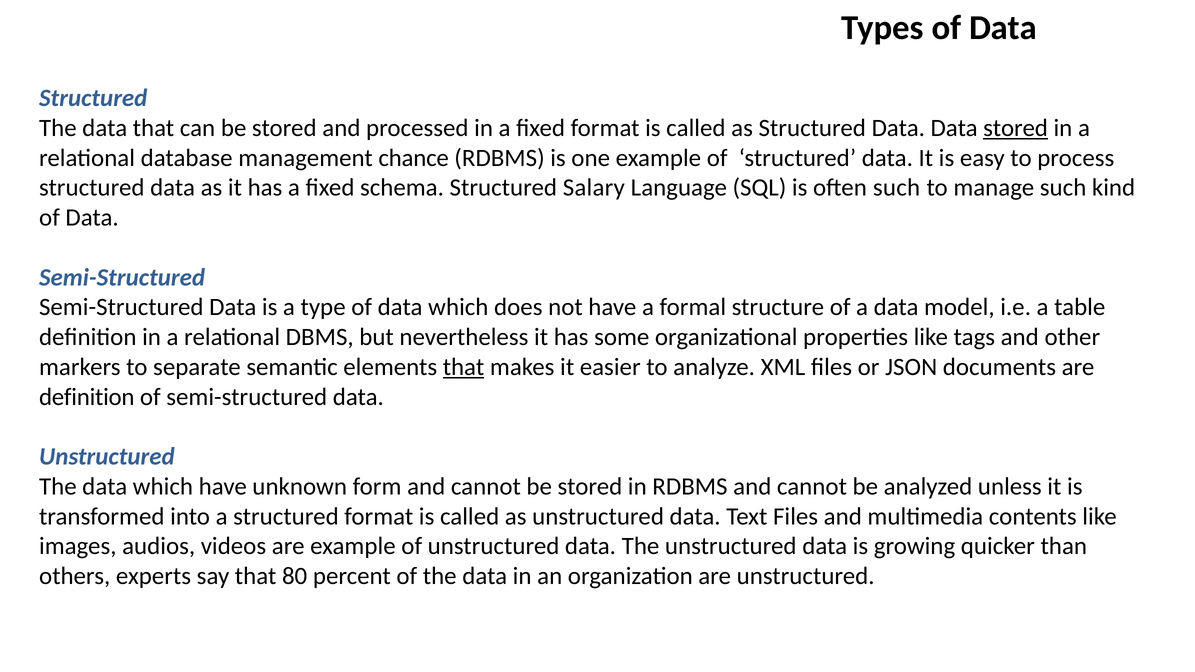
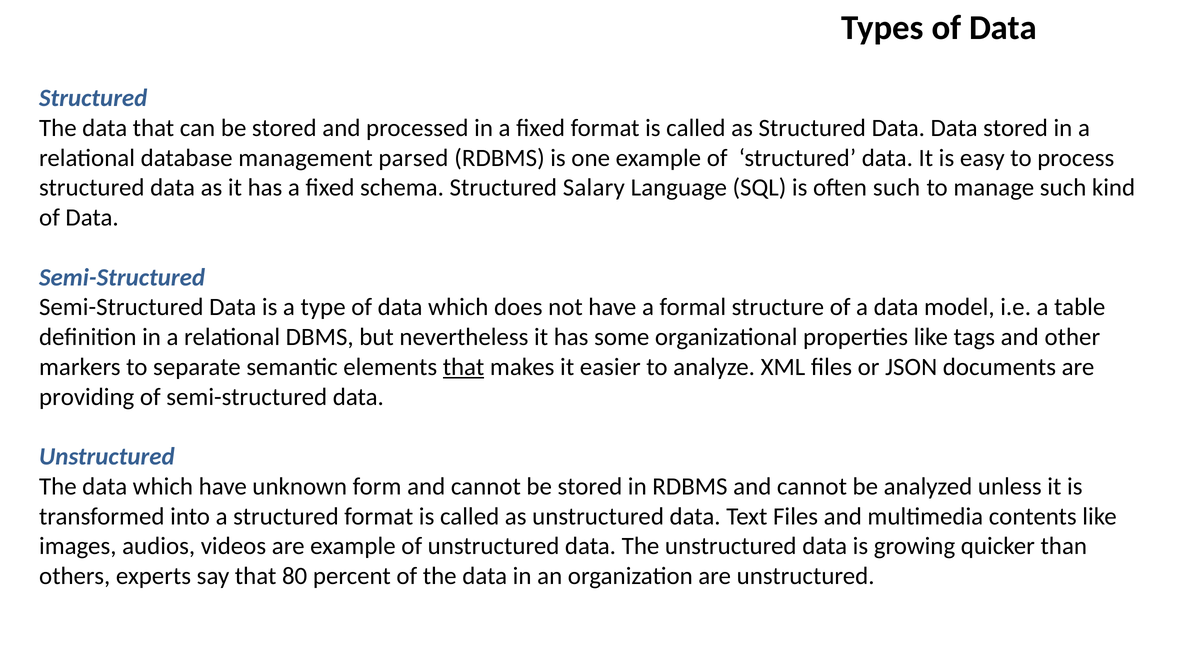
stored underline: present -> none (1016, 128)
chance: chance -> parsed (413, 158)
definition: definition -> providing (87, 397)
